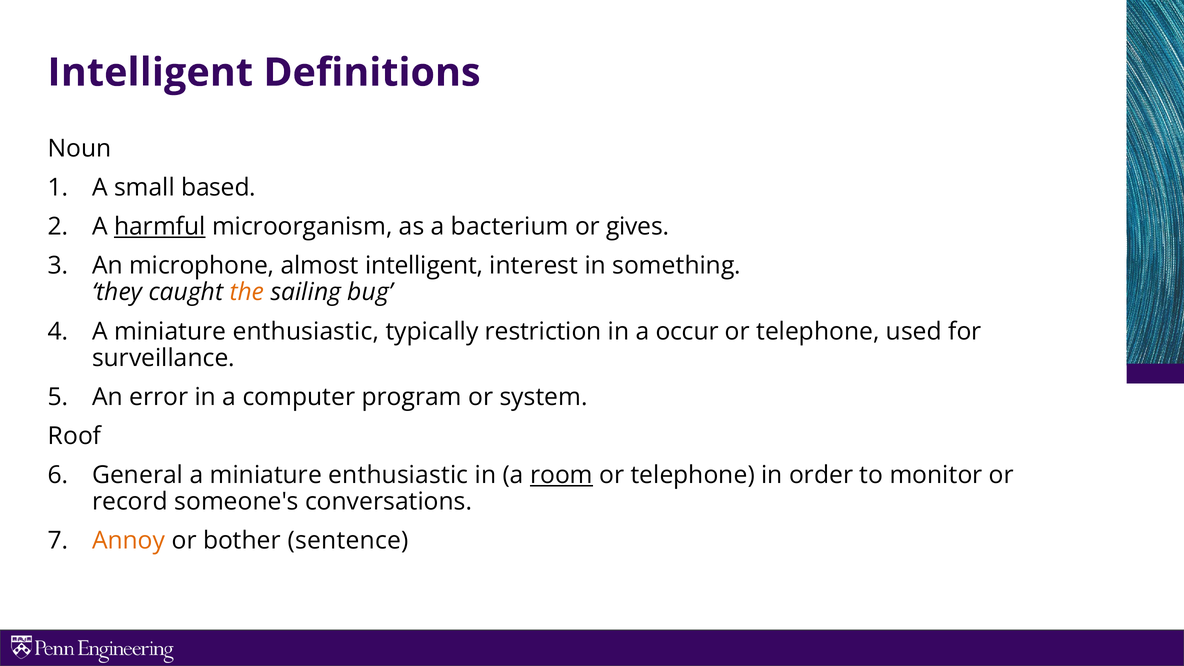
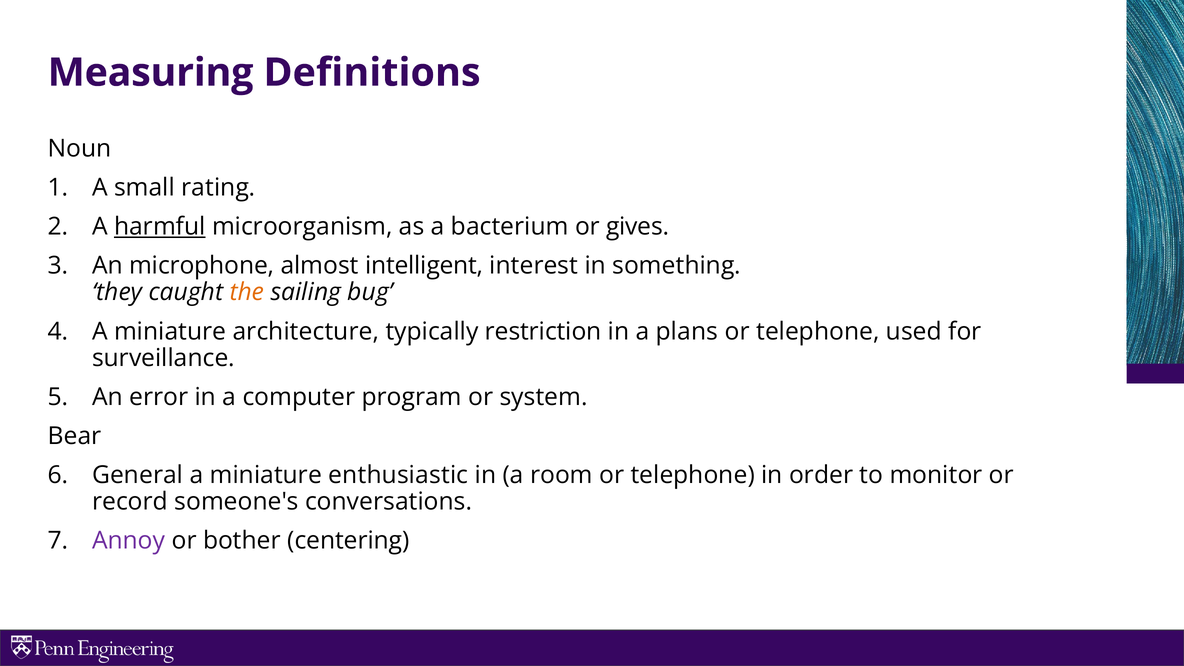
Intelligent: Intelligent -> Measuring (151, 73)
based: based -> rating (218, 188)
enthusiastic: enthusiastic -> architecture (306, 331)
occur: occur -> plans (687, 331)
Roof: Roof -> Bear (75, 436)
room underline: present -> none (561, 475)
Annoy colour: orange -> purple (129, 541)
sentence: sentence -> centering (348, 541)
